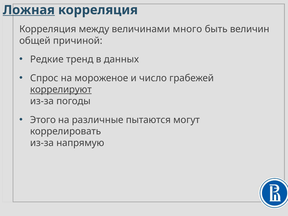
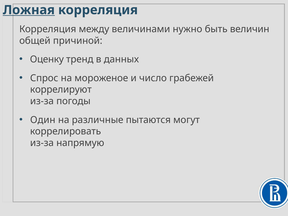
много: много -> нужно (187, 29)
Редкие: Редкие -> Оценку (47, 59)
коррелируют underline: present -> none (61, 90)
Этого: Этого -> Один (43, 120)
